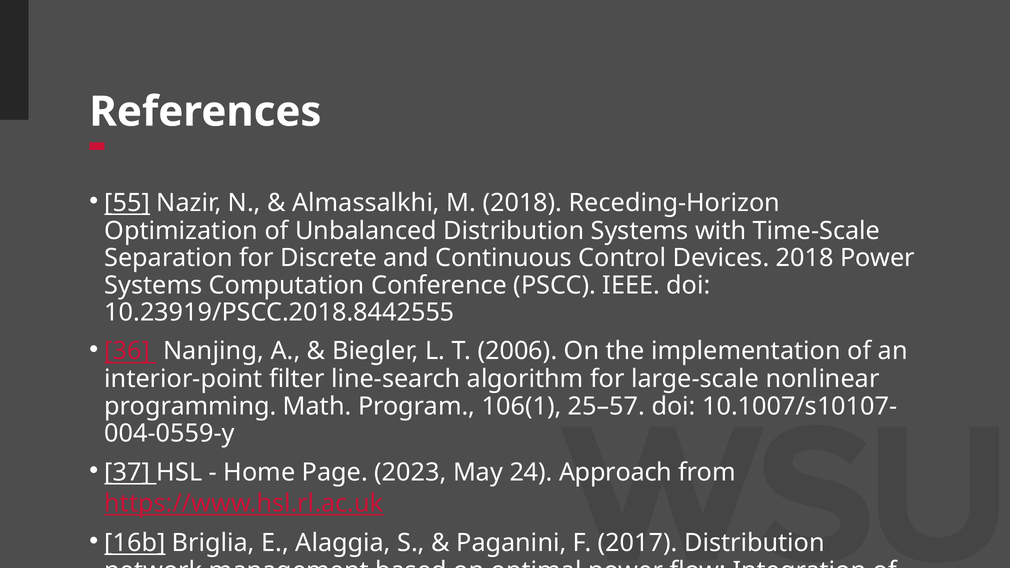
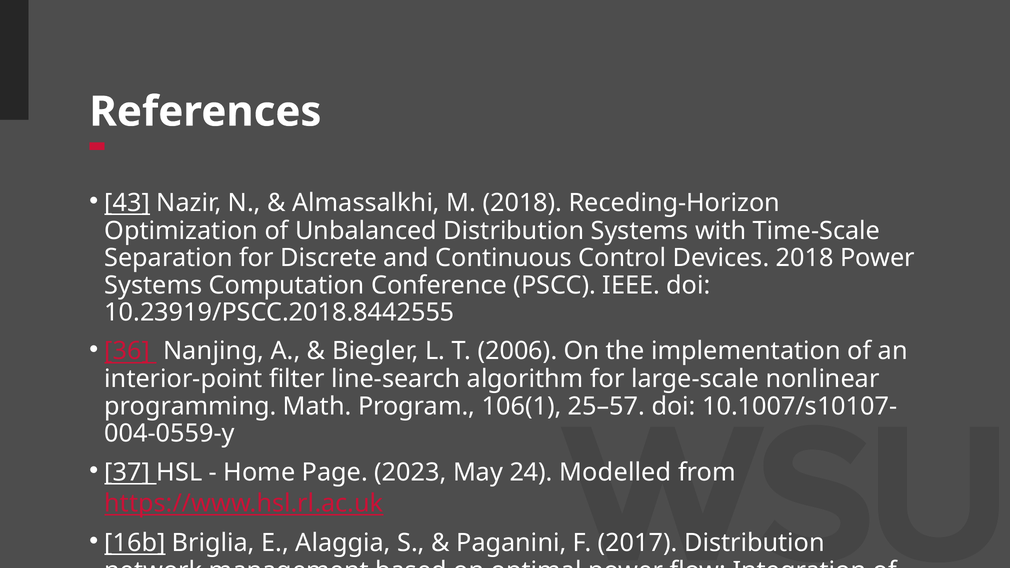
55: 55 -> 43 (127, 203)
Approach: Approach -> Modelled (615, 472)
